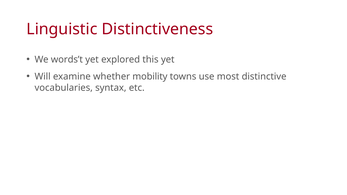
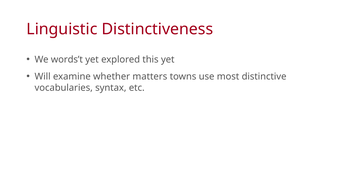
mobility: mobility -> matters (150, 77)
